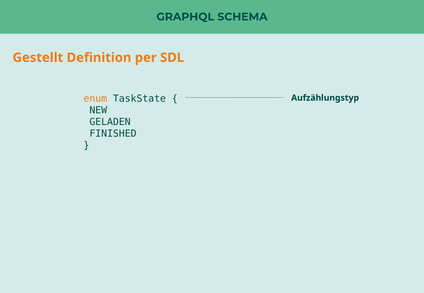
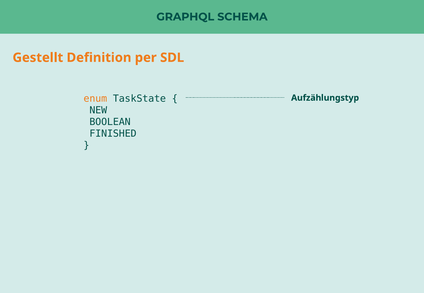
GELADEN: GELADEN -> BOOLEAN (110, 122)
